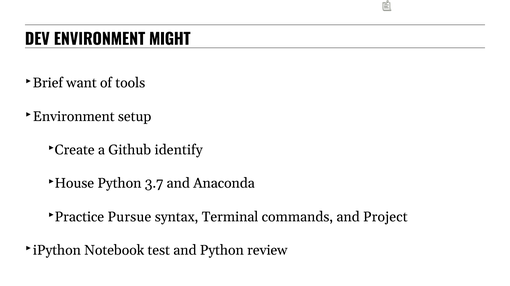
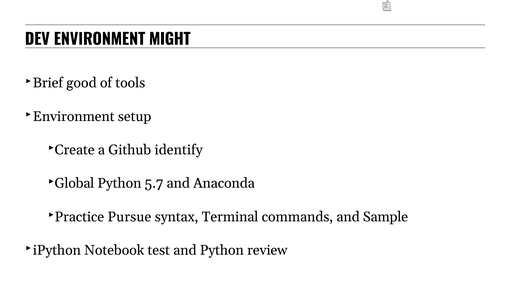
want: want -> good (81, 83)
House: House -> Global (74, 184)
3.7: 3.7 -> 5.7 (154, 184)
Project: Project -> Sample (385, 217)
